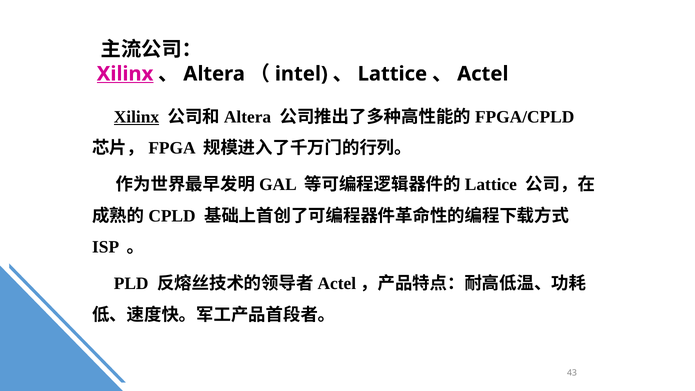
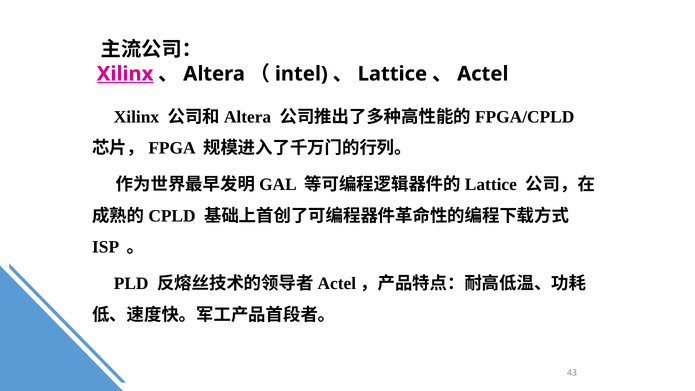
Xilinx underline: present -> none (136, 117)
